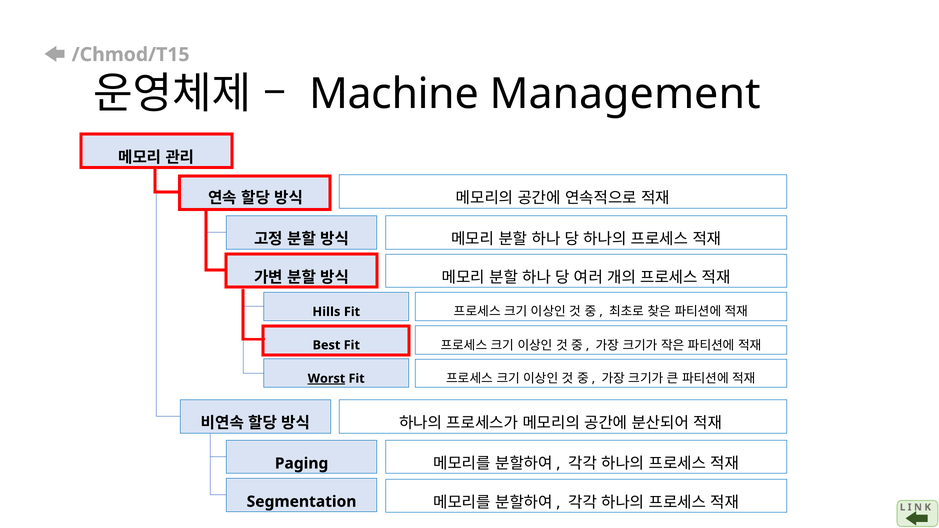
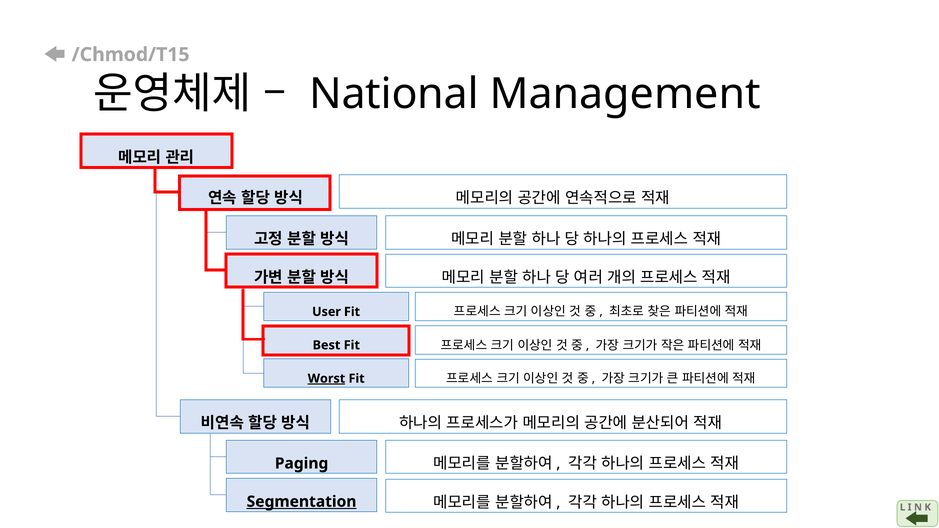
Machine: Machine -> National (394, 94)
Hills: Hills -> User (327, 312)
Segmentation underline: none -> present (302, 502)
